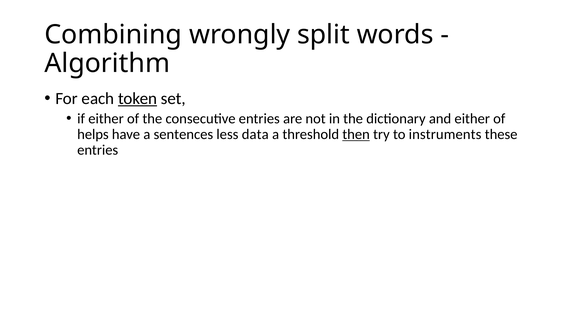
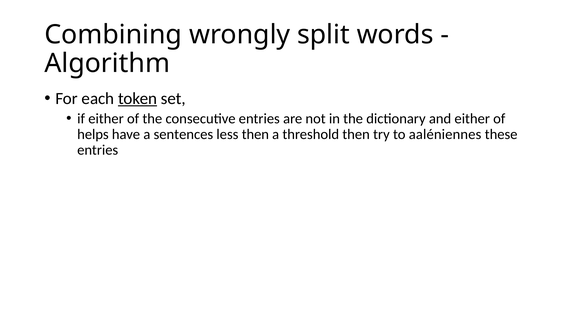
less data: data -> then (255, 134)
then underline: present -> none (356, 134)
instruments: instruments -> aaléniennes (445, 134)
